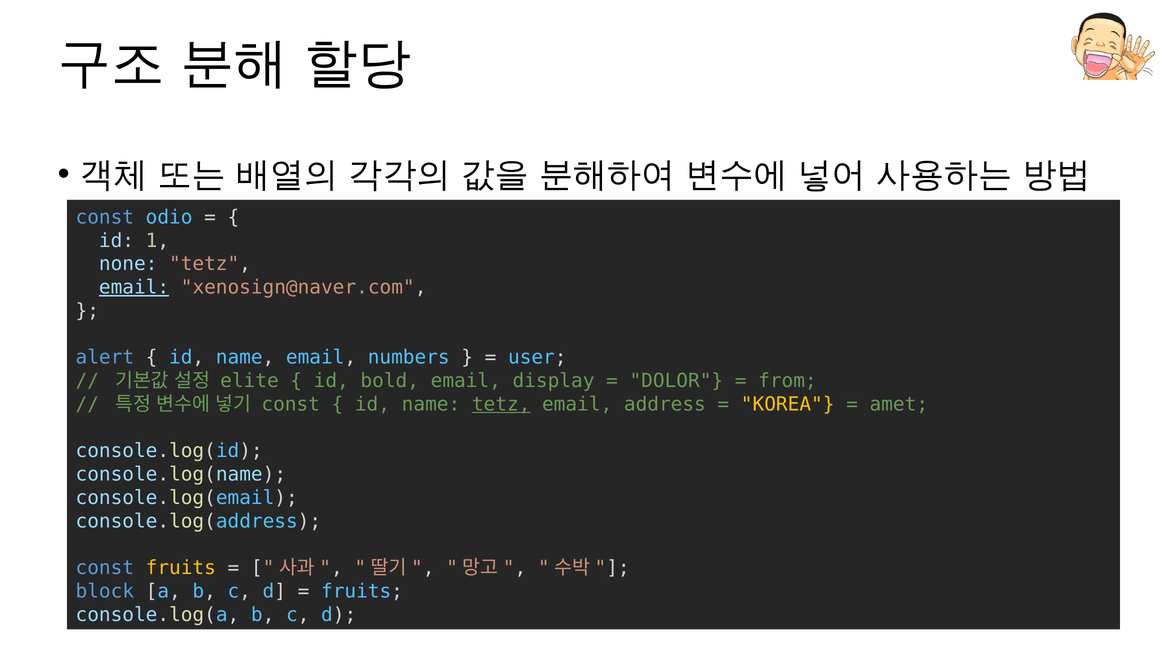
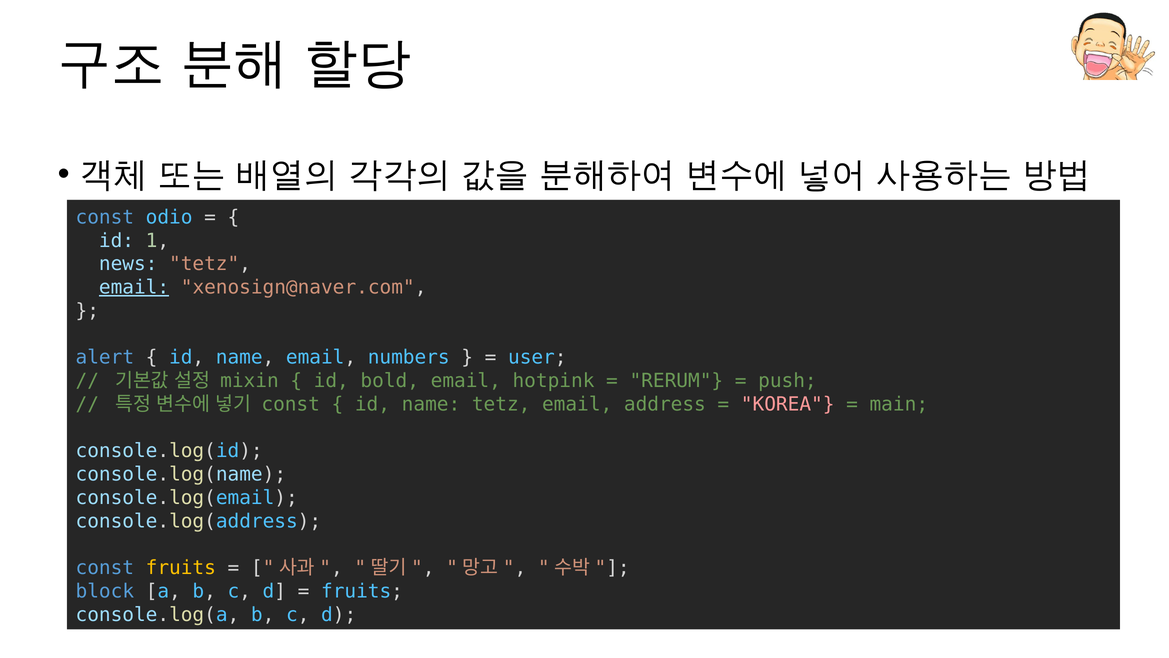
none: none -> news (128, 264)
elite: elite -> mixin (249, 381)
display: display -> hotpink (554, 381)
DOLOR: DOLOR -> RERUM (676, 381)
from: from -> push (787, 381)
tetz underline: present -> none (501, 404)
KOREA colour: yellow -> pink (788, 404)
amet: amet -> main (899, 404)
